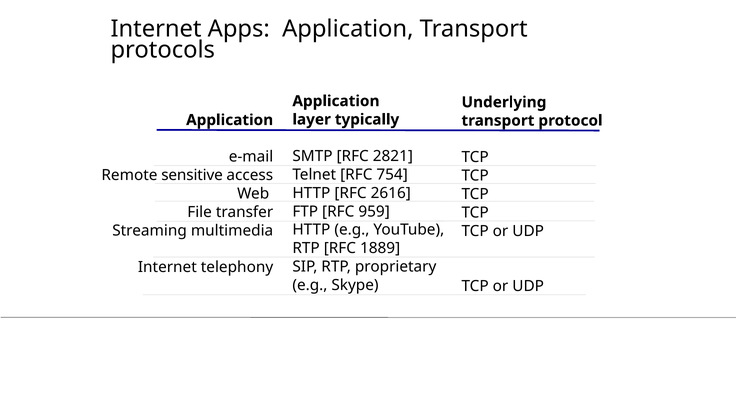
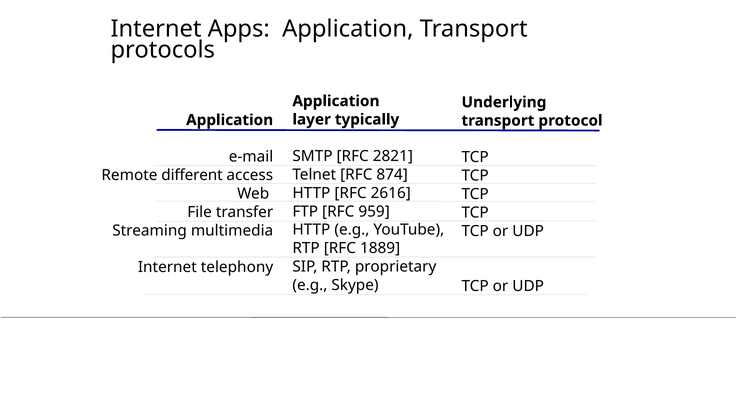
754: 754 -> 874 (392, 175)
sensitive: sensitive -> different (192, 175)
